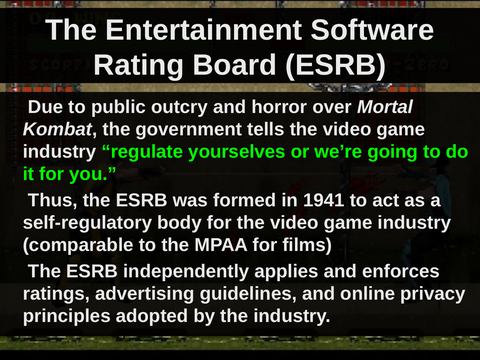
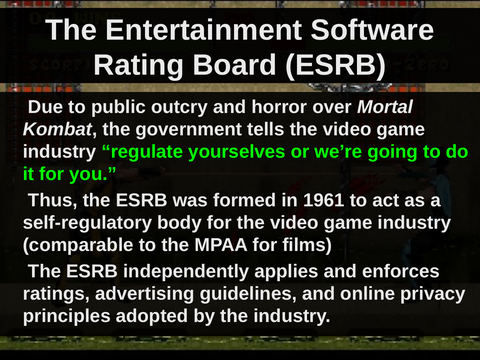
1941: 1941 -> 1961 (324, 200)
